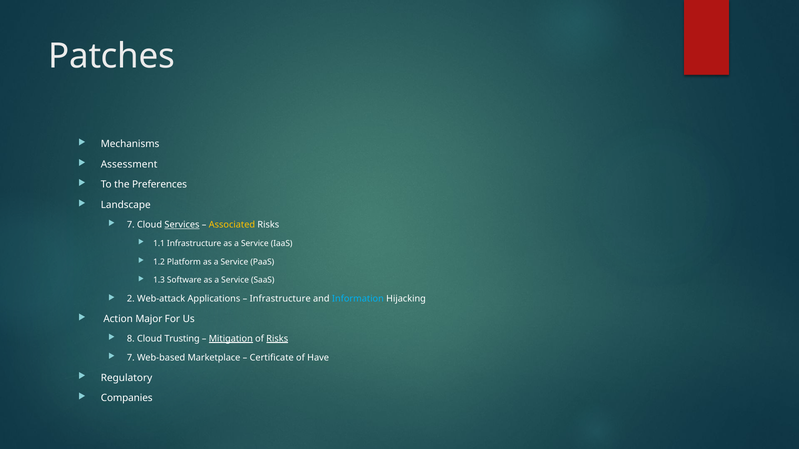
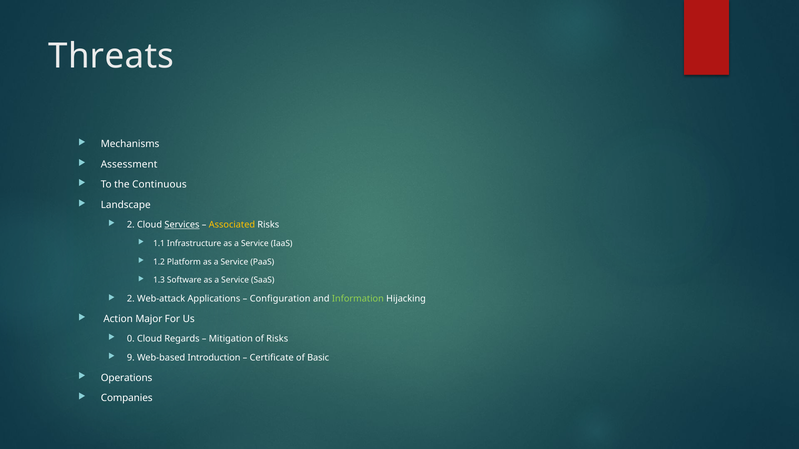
Patches: Patches -> Threats (111, 56)
Preferences: Preferences -> Continuous (159, 185)
7: 7 -> 2 (131, 225)
Infrastructure: Infrastructure -> Configuration (280, 299)
Information colour: light blue -> light green (358, 299)
8: 8 -> 0 (131, 339)
Trusting: Trusting -> Regards (182, 339)
Mitigation underline: present -> none (231, 339)
Risks underline: present -> none (277, 339)
7: 7 -> 9 (131, 358)
Marketplace: Marketplace -> Introduction (214, 358)
Have: Have -> Basic (318, 358)
Regulatory: Regulatory -> Operations (127, 378)
